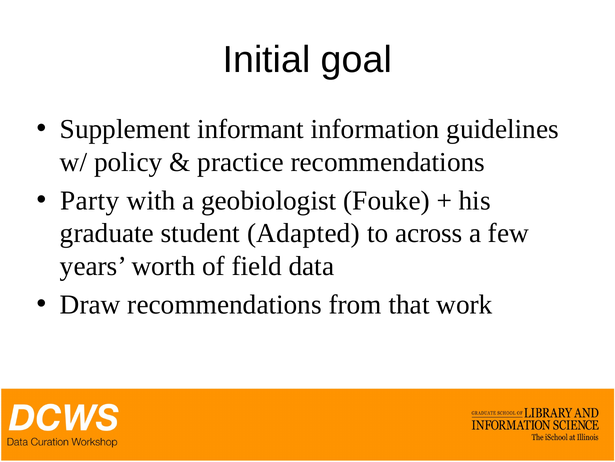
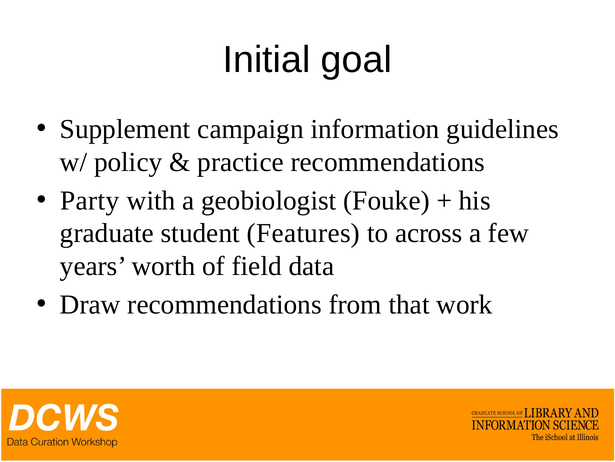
informant: informant -> campaign (251, 129)
Adapted: Adapted -> Features (303, 233)
